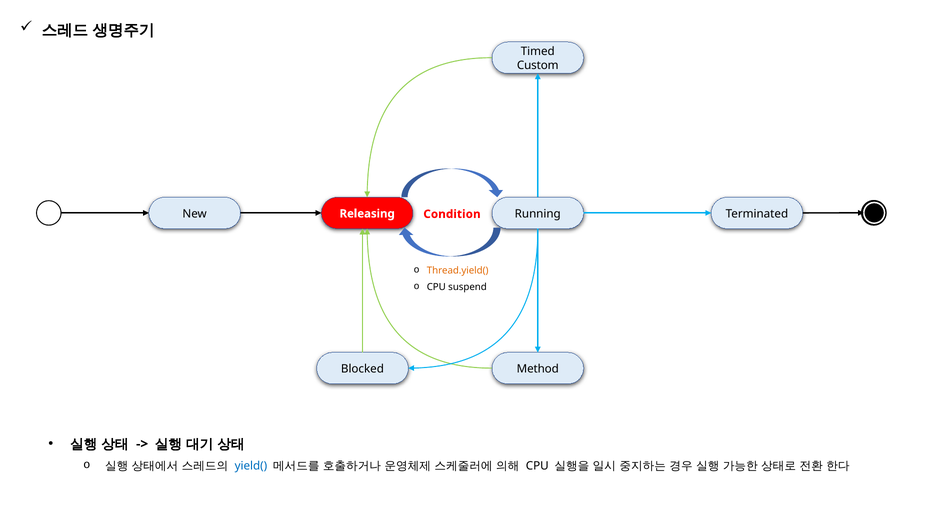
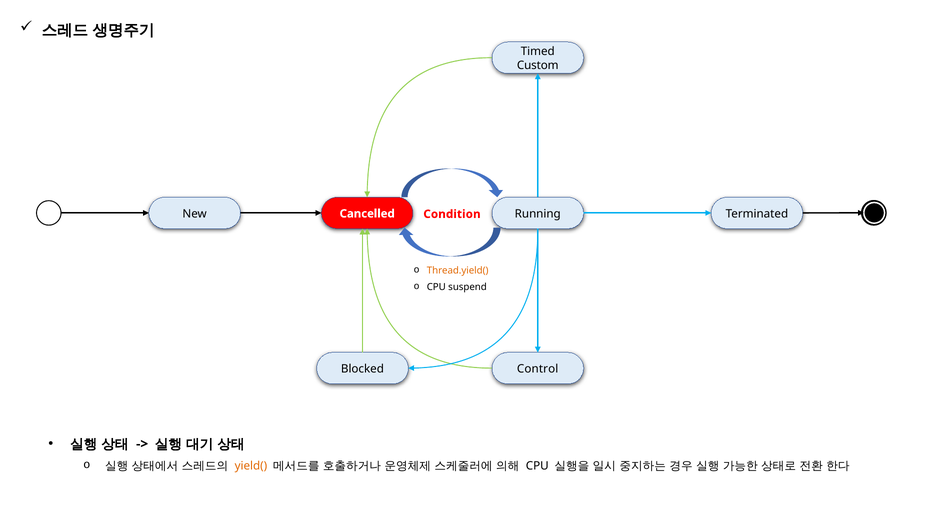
Releasing: Releasing -> Cancelled (367, 214)
Method: Method -> Control (538, 369)
yield( colour: blue -> orange (251, 467)
